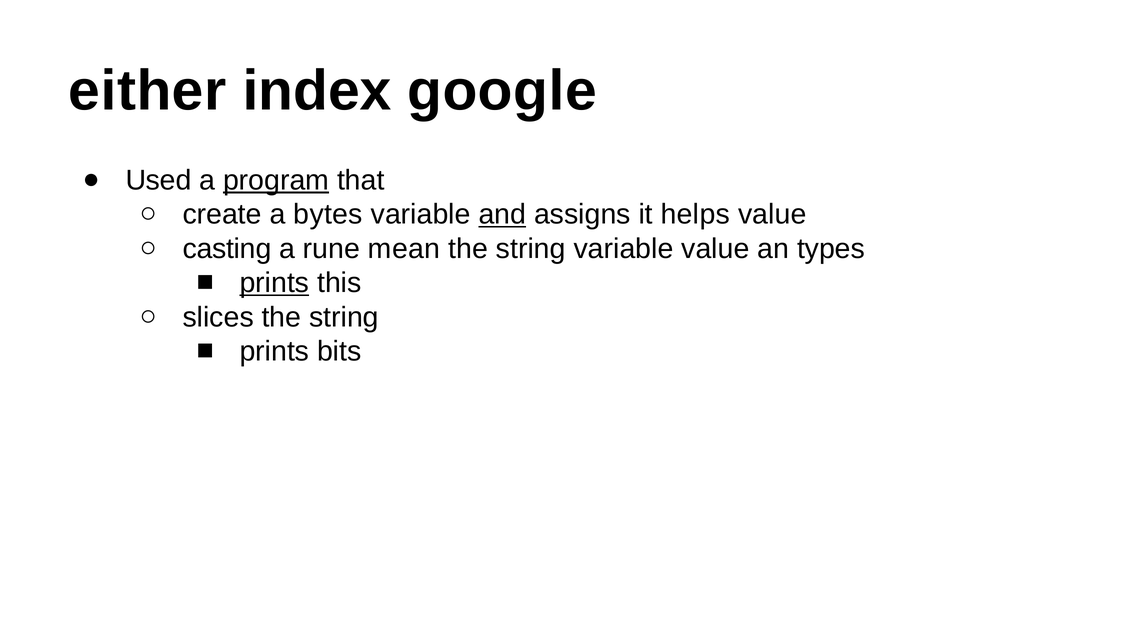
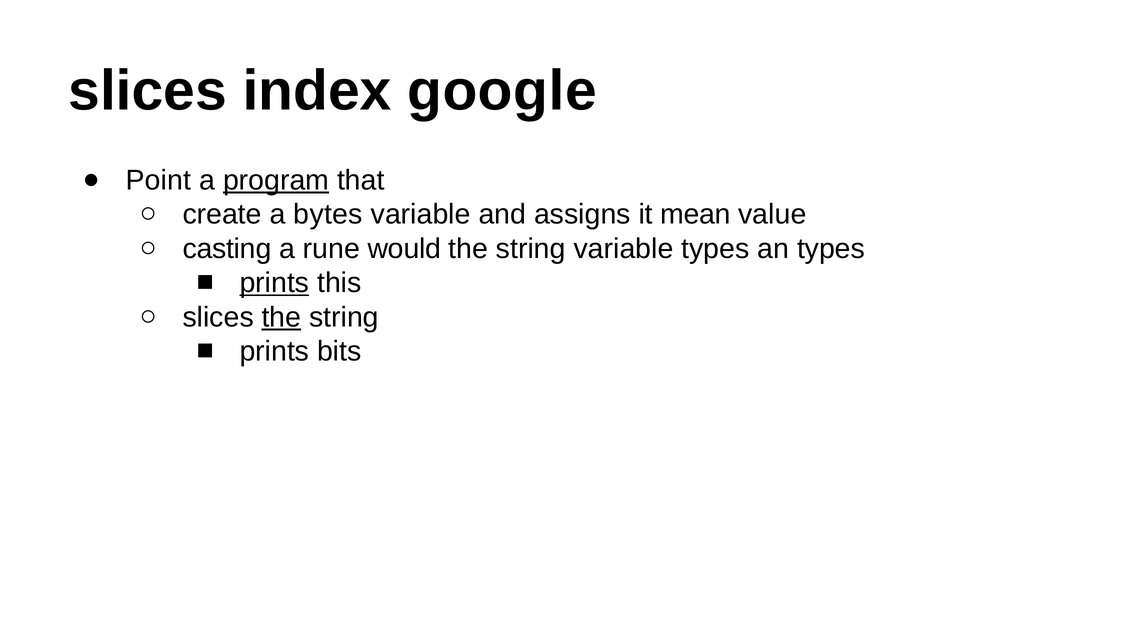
either: either -> slices (148, 91)
Used: Used -> Point (158, 180)
and underline: present -> none (502, 215)
helps: helps -> mean (696, 215)
mean: mean -> would (404, 249)
variable value: value -> types (715, 249)
the underline: none -> present (281, 317)
